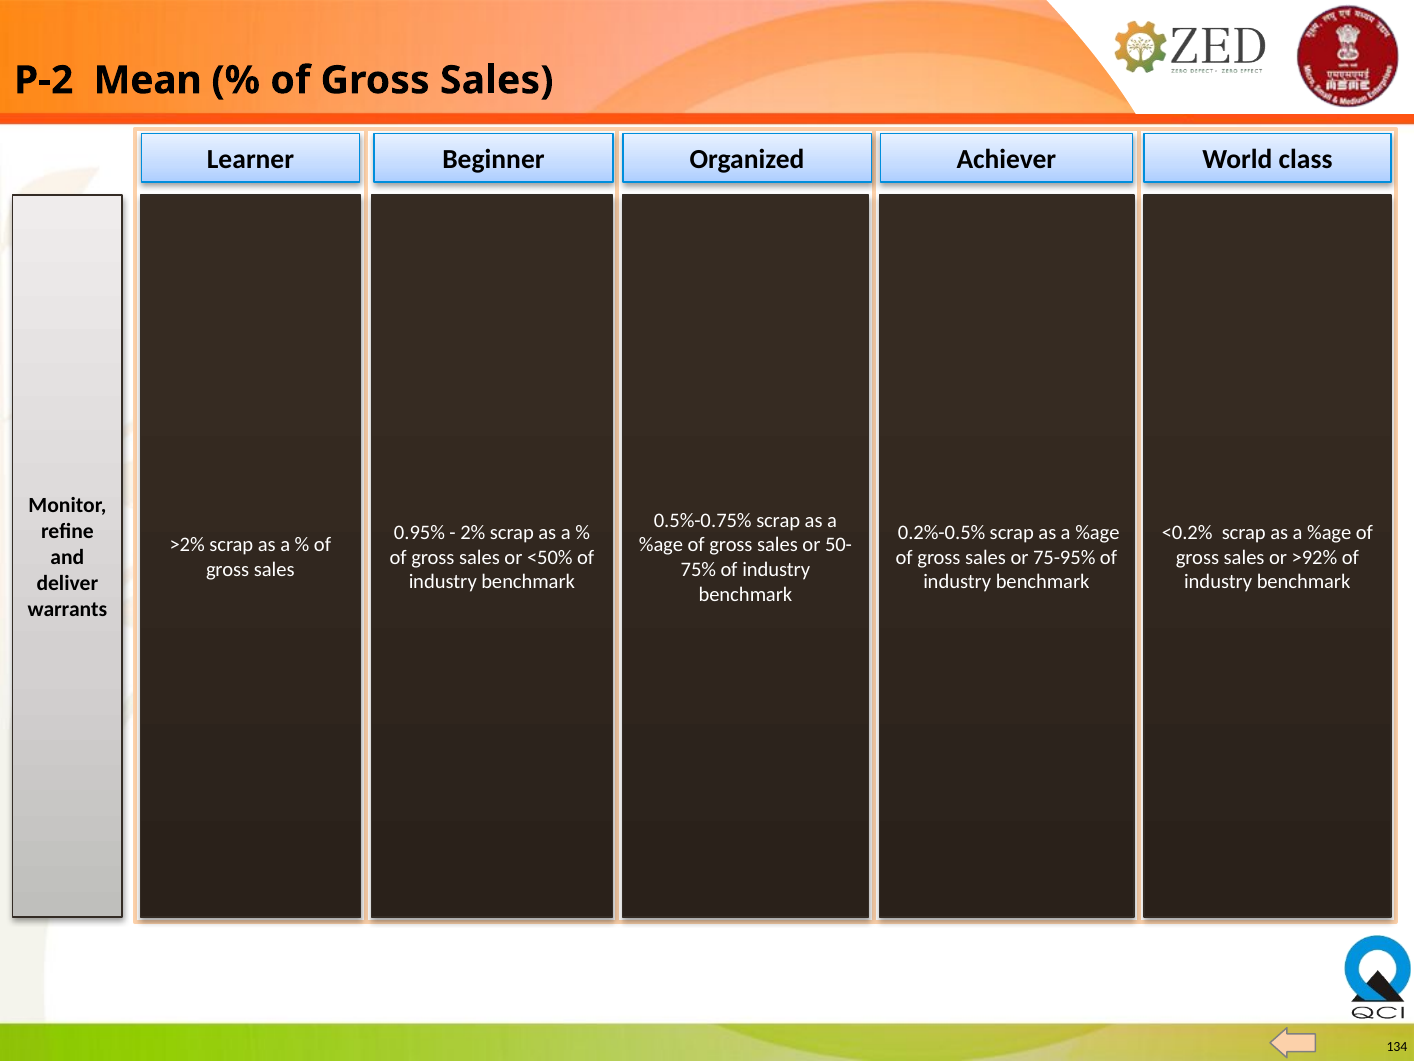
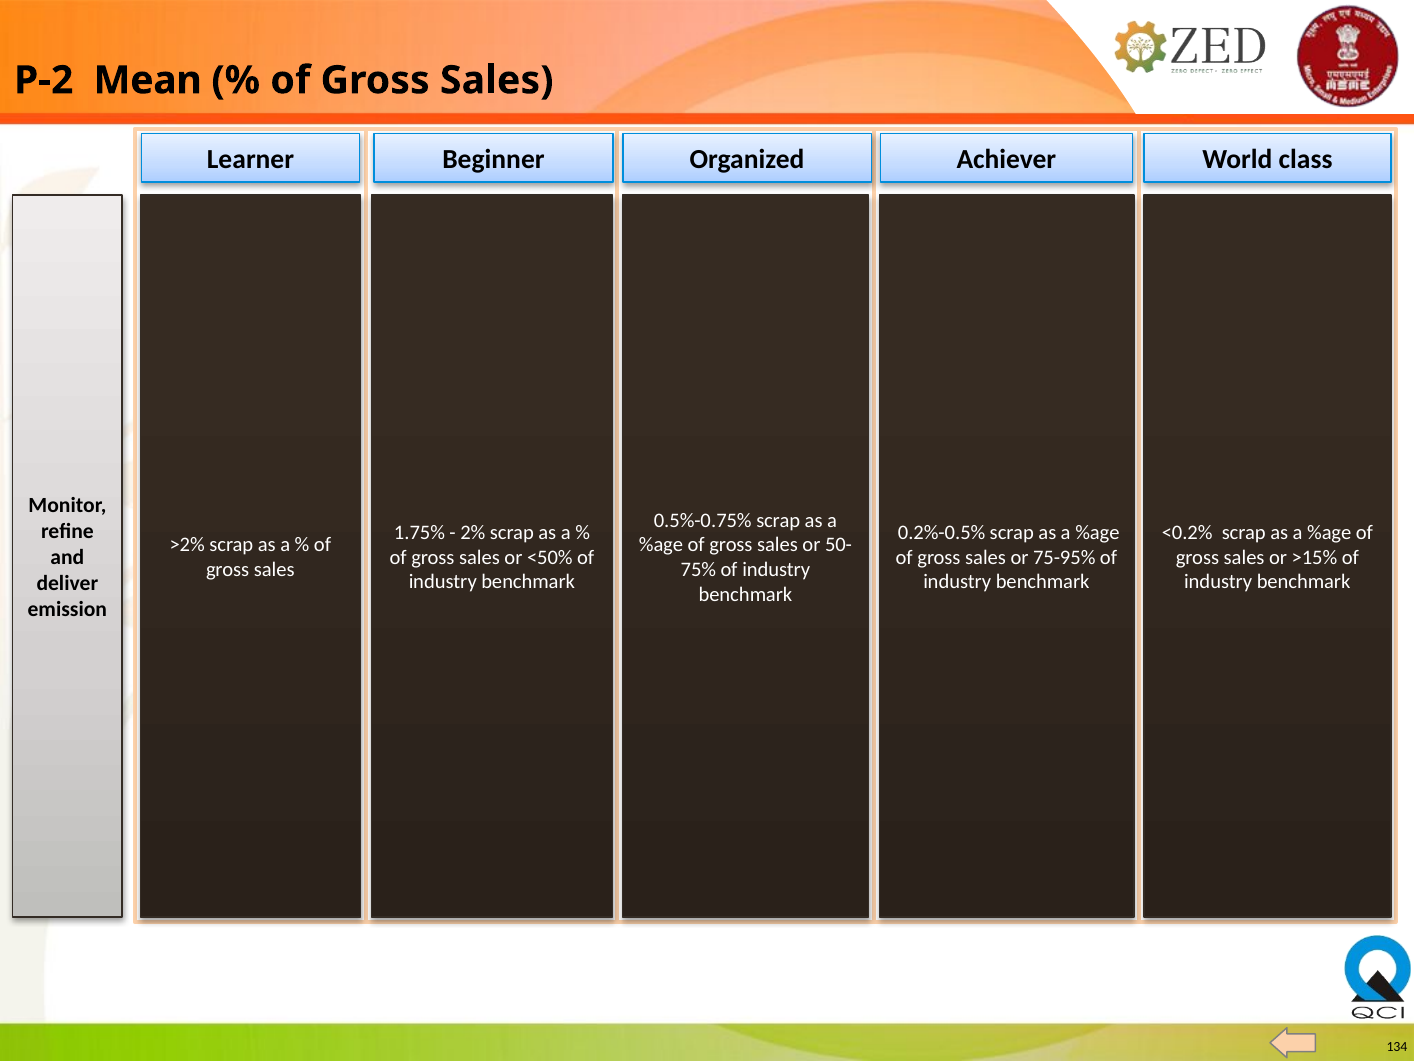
0.95%: 0.95% -> 1.75% (419, 532)
>92%: >92% -> >15% (1314, 557)
warrants: warrants -> emission (67, 609)
